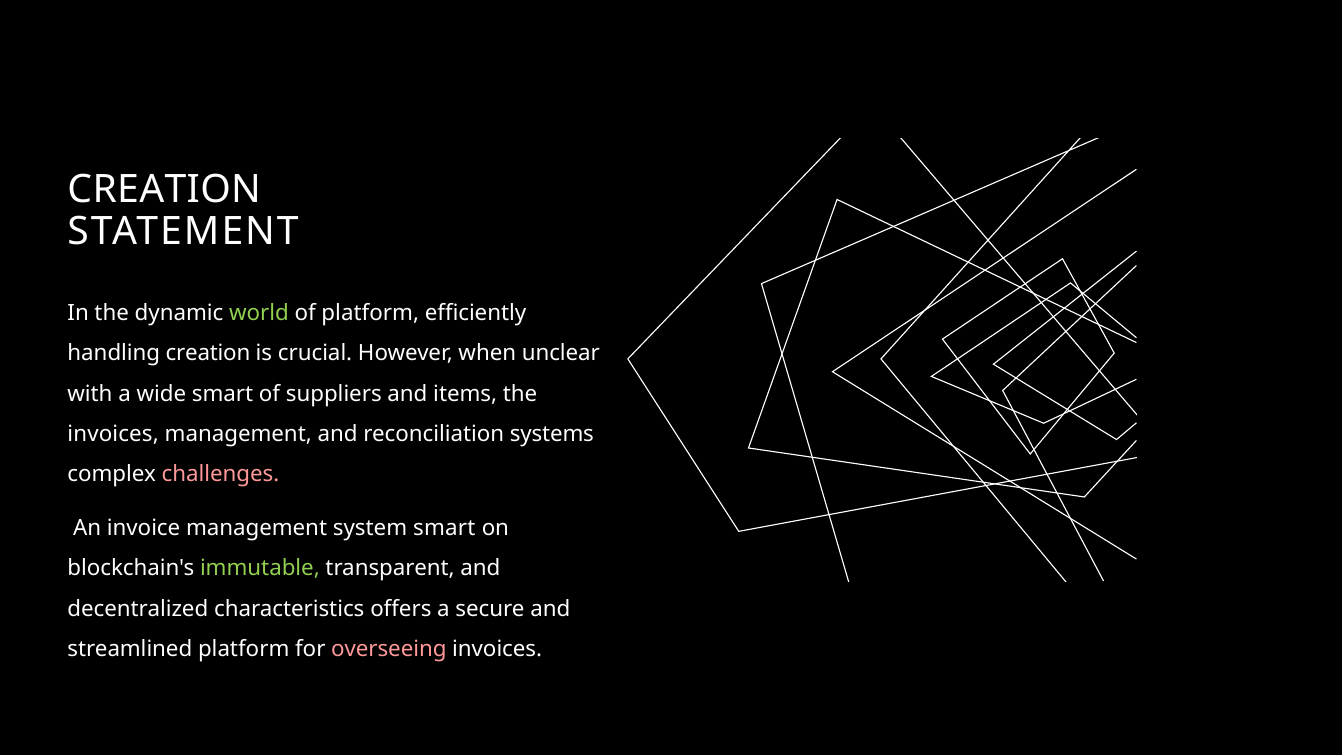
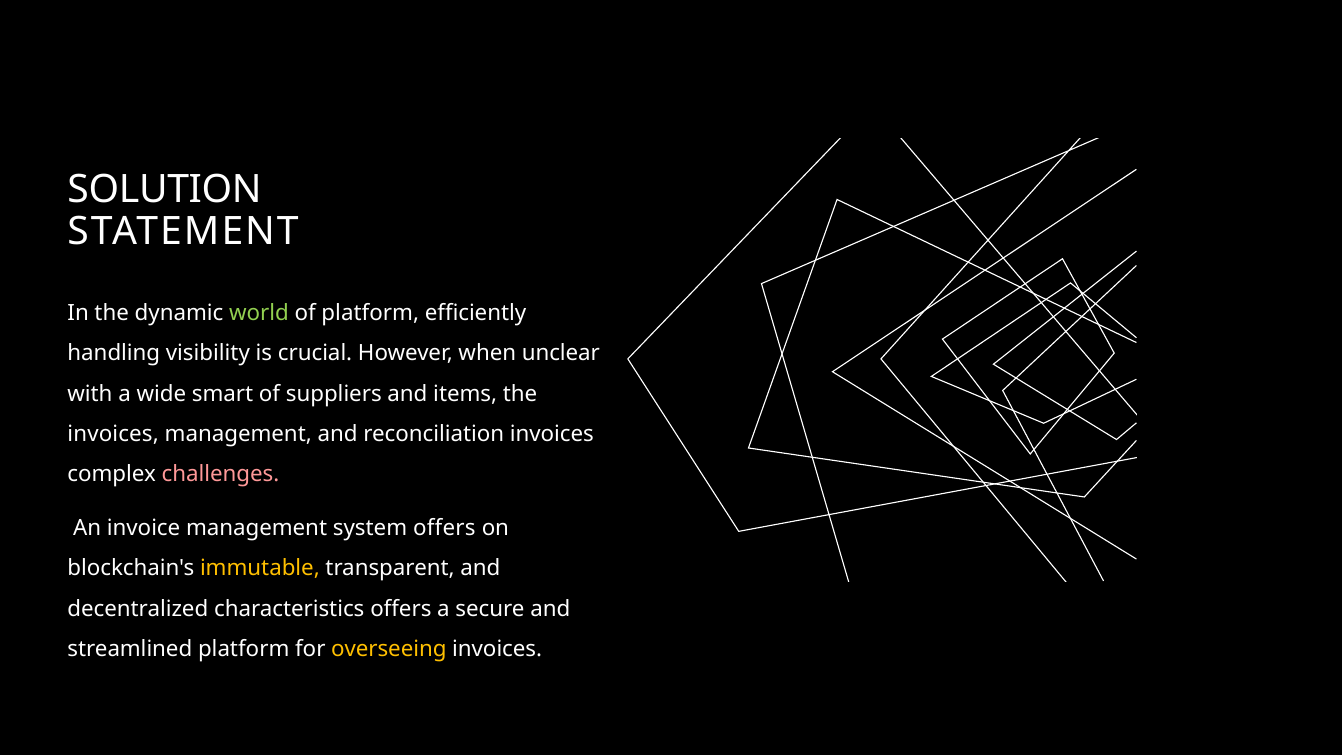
CREATION: CREATION -> SOLUTION (165, 190)
handling creation: creation -> visibility (208, 353)
reconciliation systems: systems -> invoices (552, 434)
system smart: smart -> offers (444, 528)
immutable colour: light green -> yellow (260, 568)
overseeing colour: pink -> yellow (389, 649)
